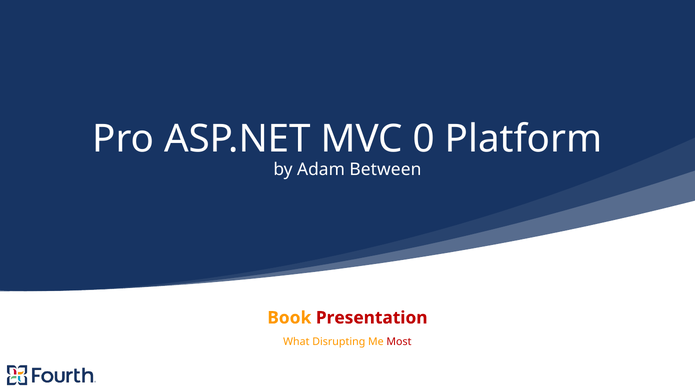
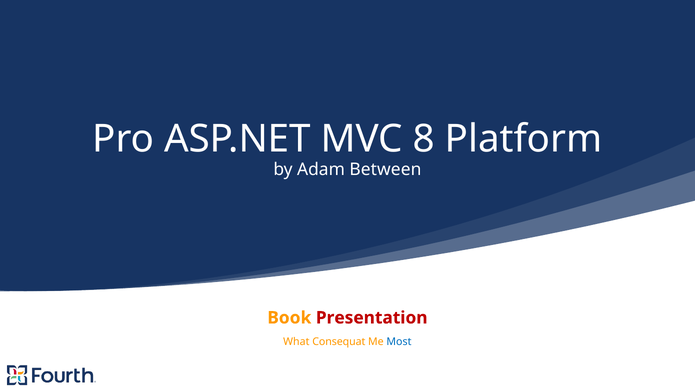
0: 0 -> 8 (424, 139)
Disrupting: Disrupting -> Consequat (339, 342)
Most colour: red -> blue (399, 342)
